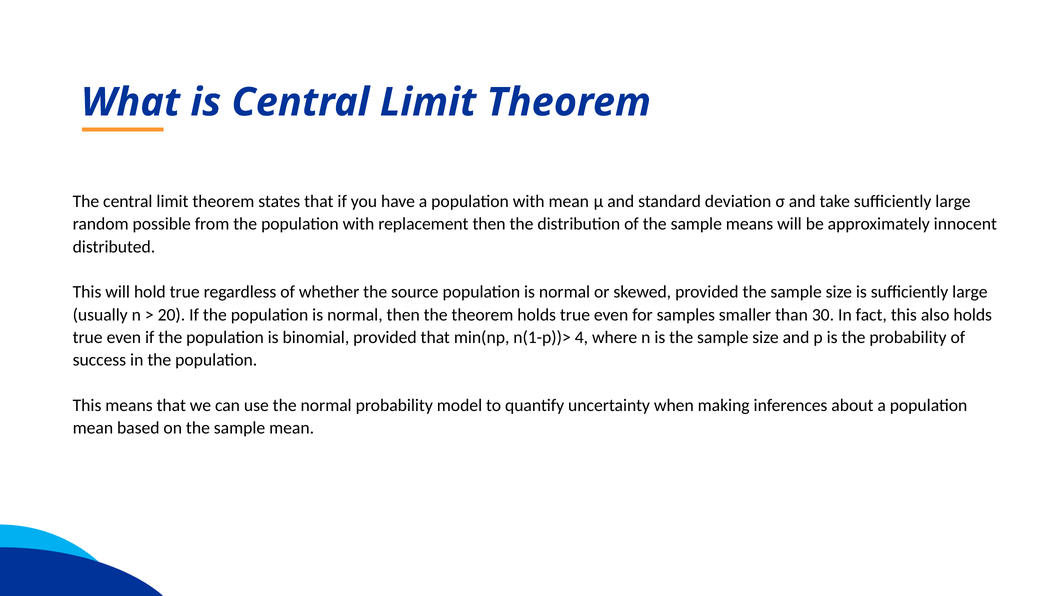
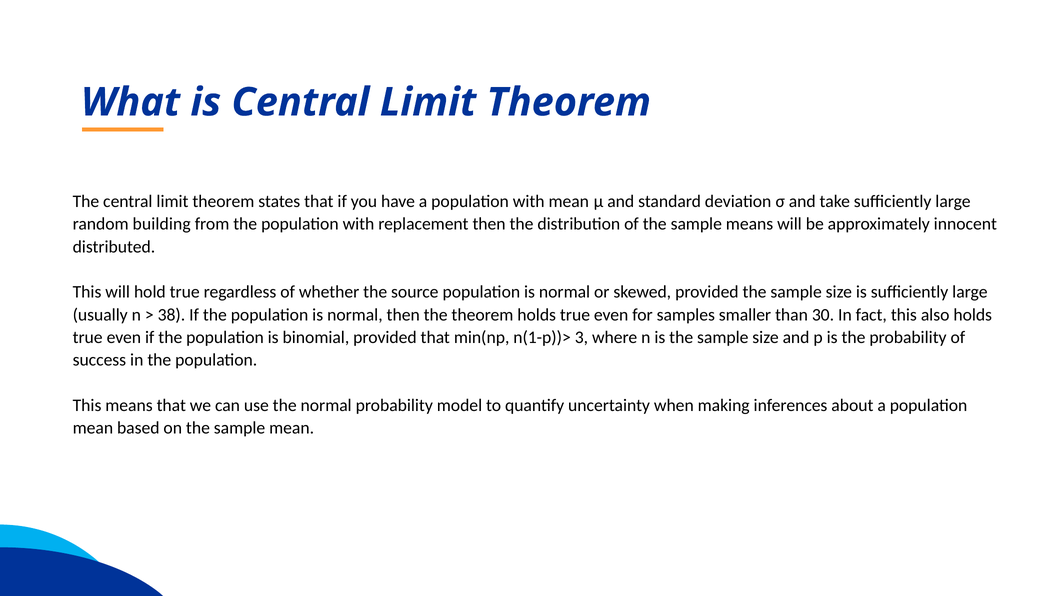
possible: possible -> building (162, 224)
20: 20 -> 38 (171, 315)
4: 4 -> 3 (581, 337)
